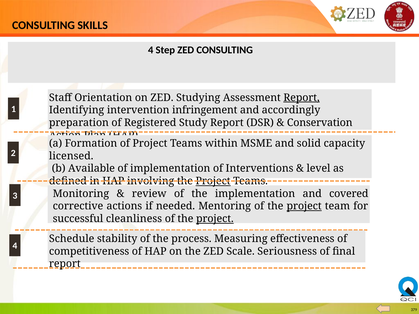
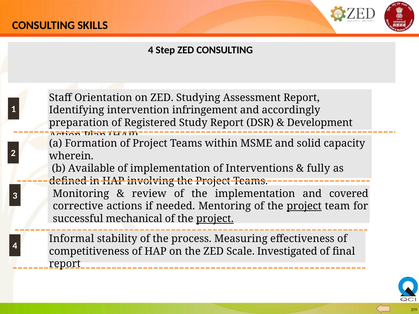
Report underline: present -> none (302, 98)
Conservation: Conservation -> Development (320, 123)
licensed: licensed -> wherein (71, 156)
level: level -> fully (318, 169)
Project underline: present -> none (213, 181)
cleanliness: cleanliness -> mechanical (134, 219)
Schedule: Schedule -> Informal (72, 239)
Seriousness: Seriousness -> Investigated (287, 251)
